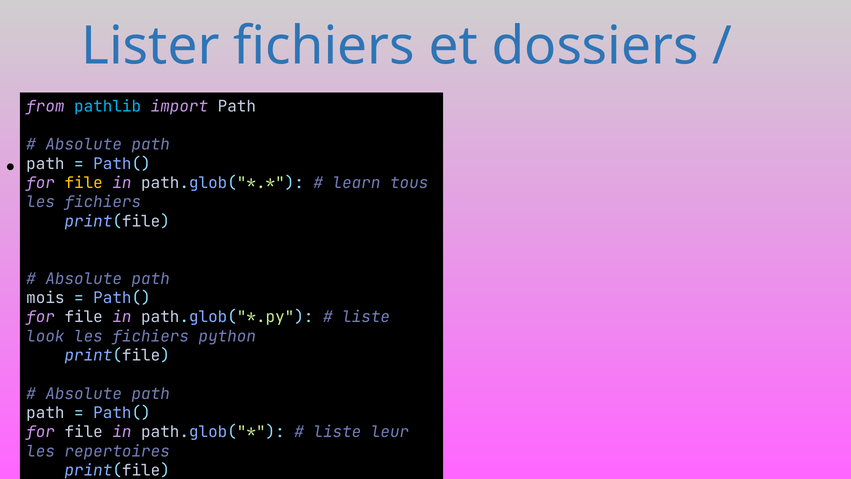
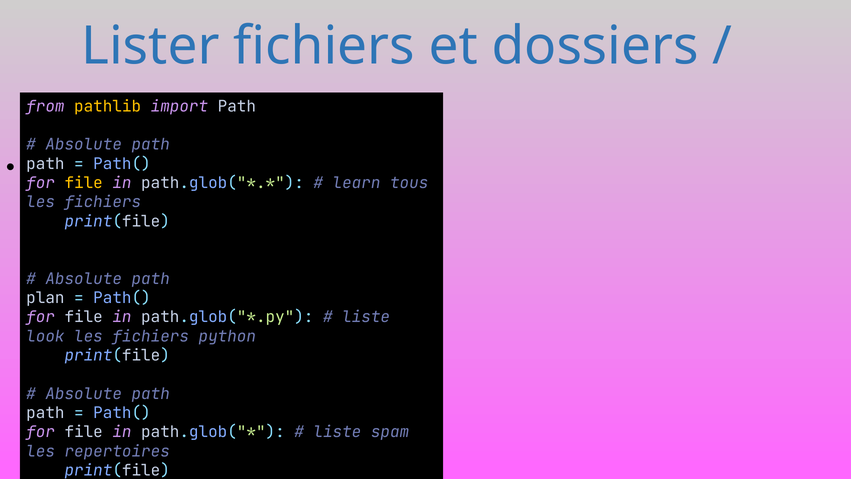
pathlib colour: light blue -> yellow (108, 106)
mois: mois -> plan (45, 298)
leur: leur -> spam (390, 432)
